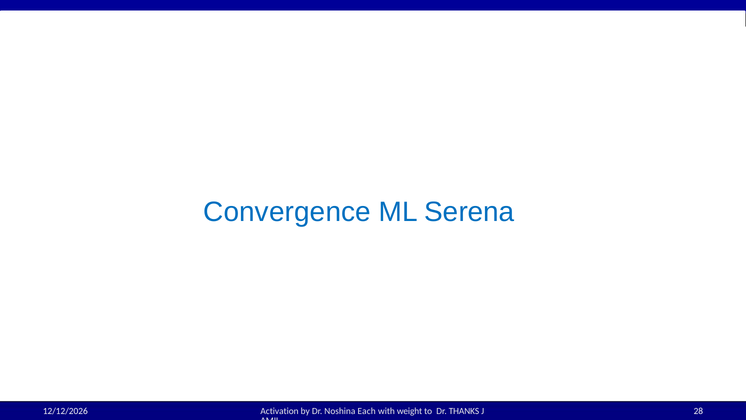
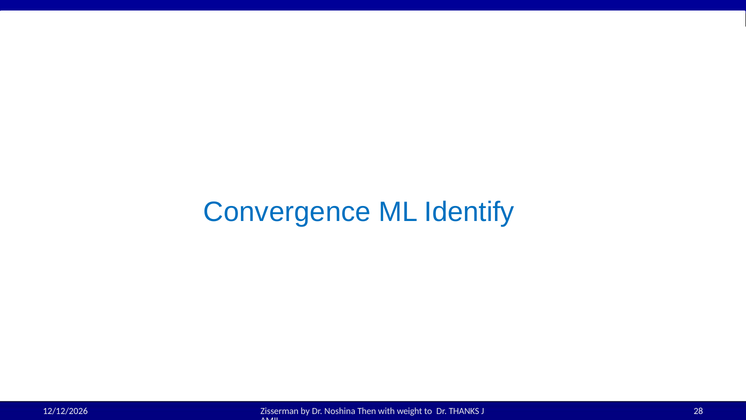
Serena: Serena -> Identify (469, 212)
Activation: Activation -> Zisserman (280, 411)
Each: Each -> Then (367, 411)
